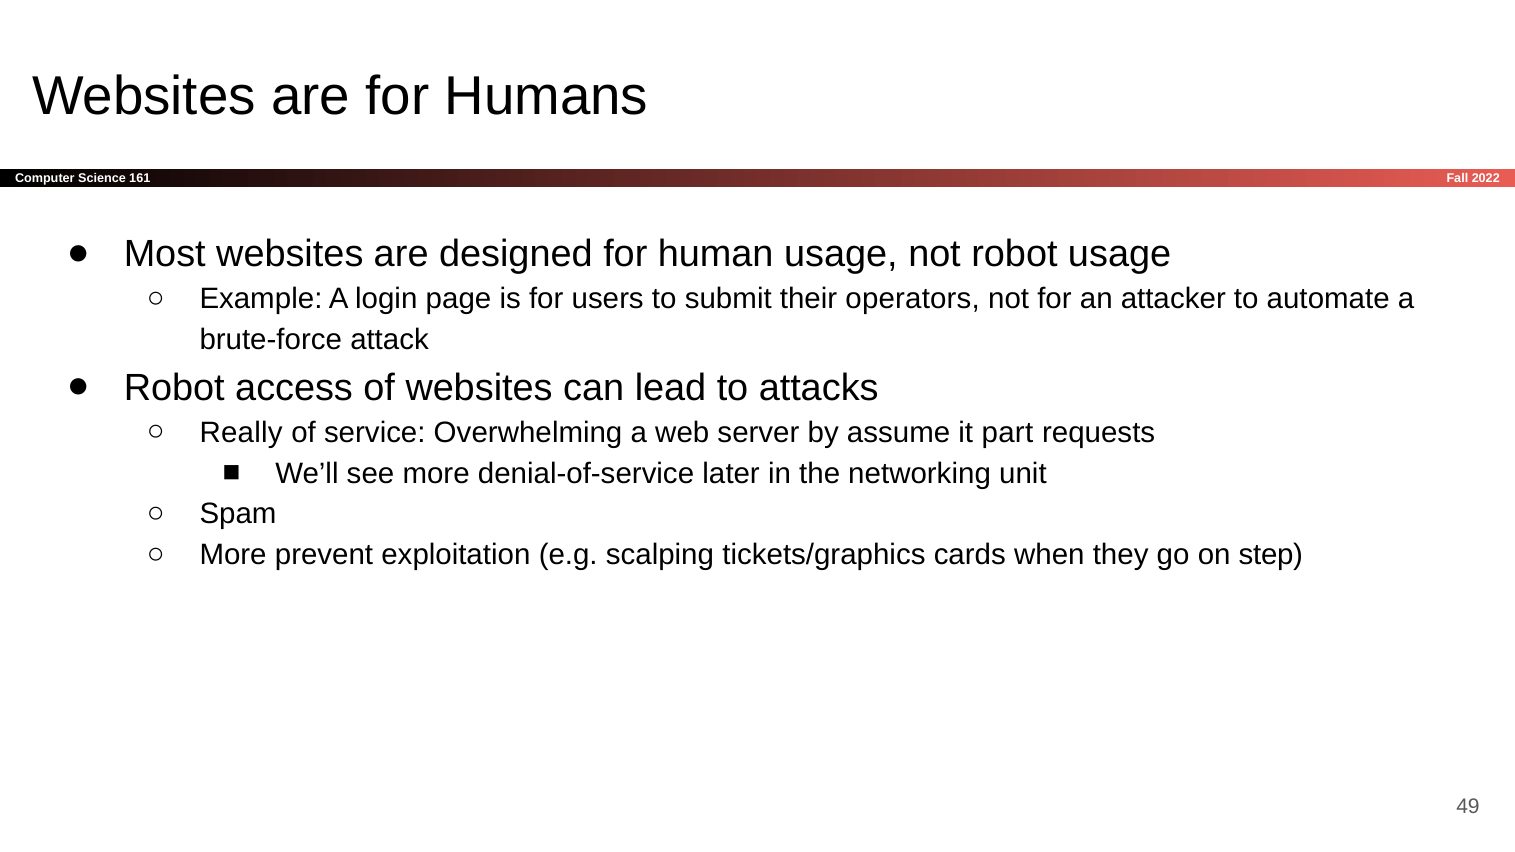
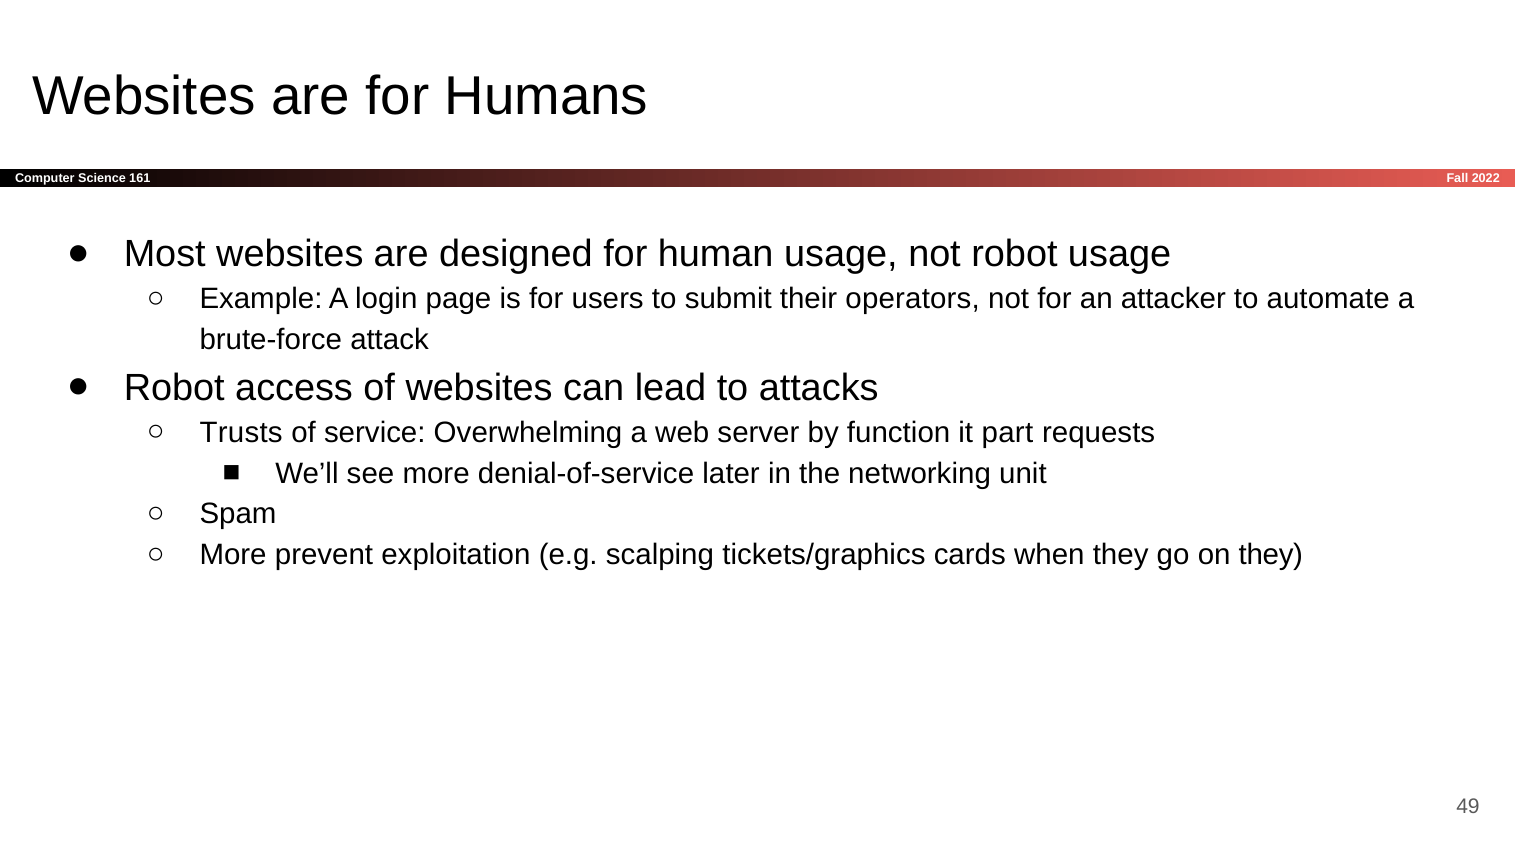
Really: Really -> Trusts (241, 433)
assume: assume -> function (899, 433)
on step: step -> they (1271, 555)
